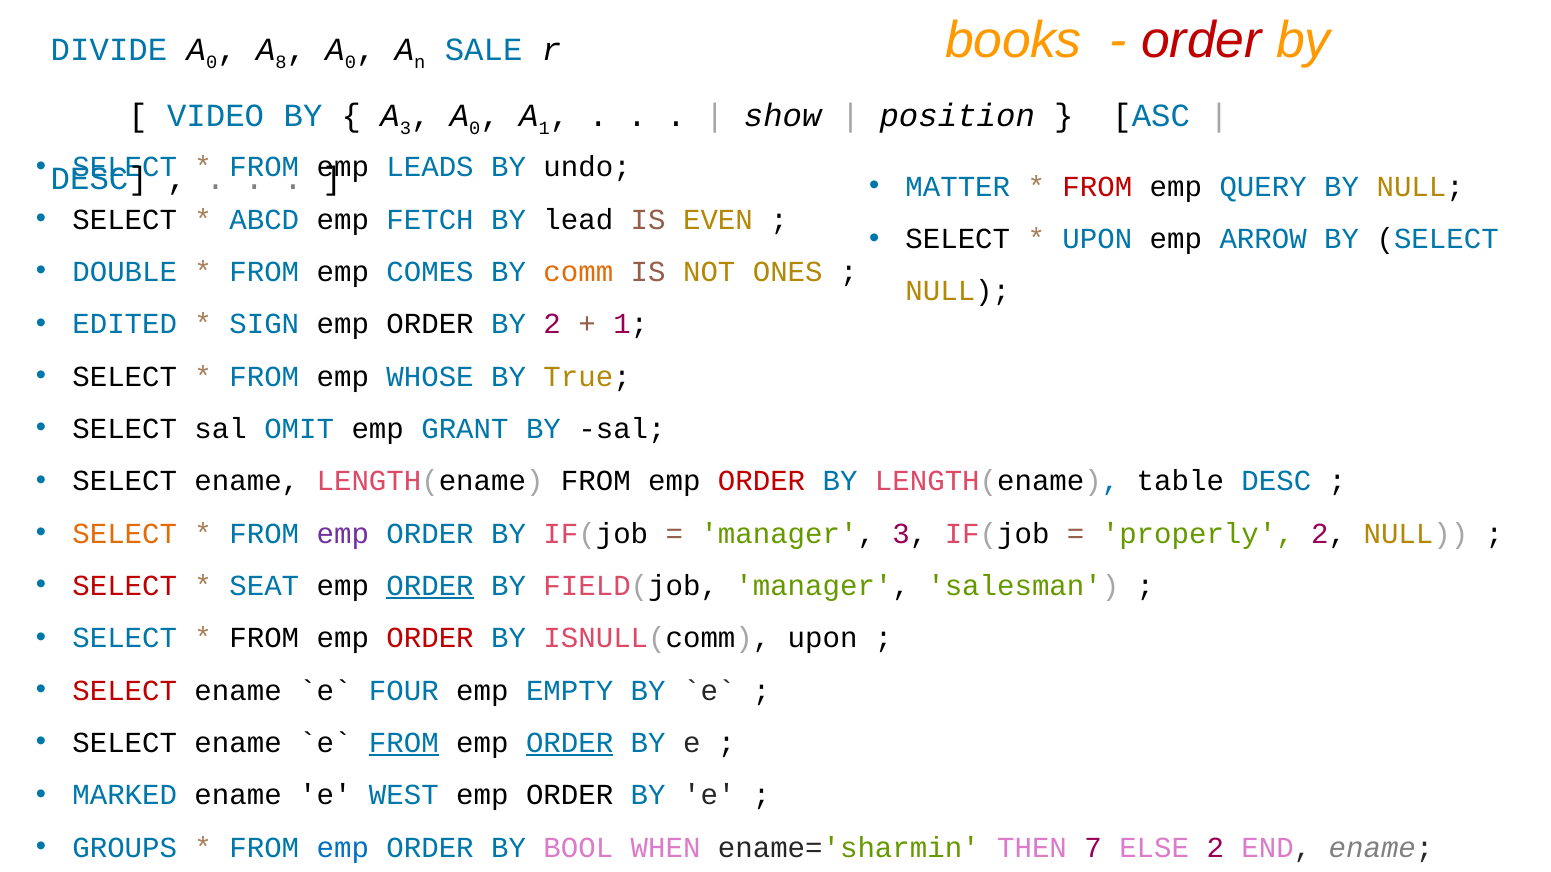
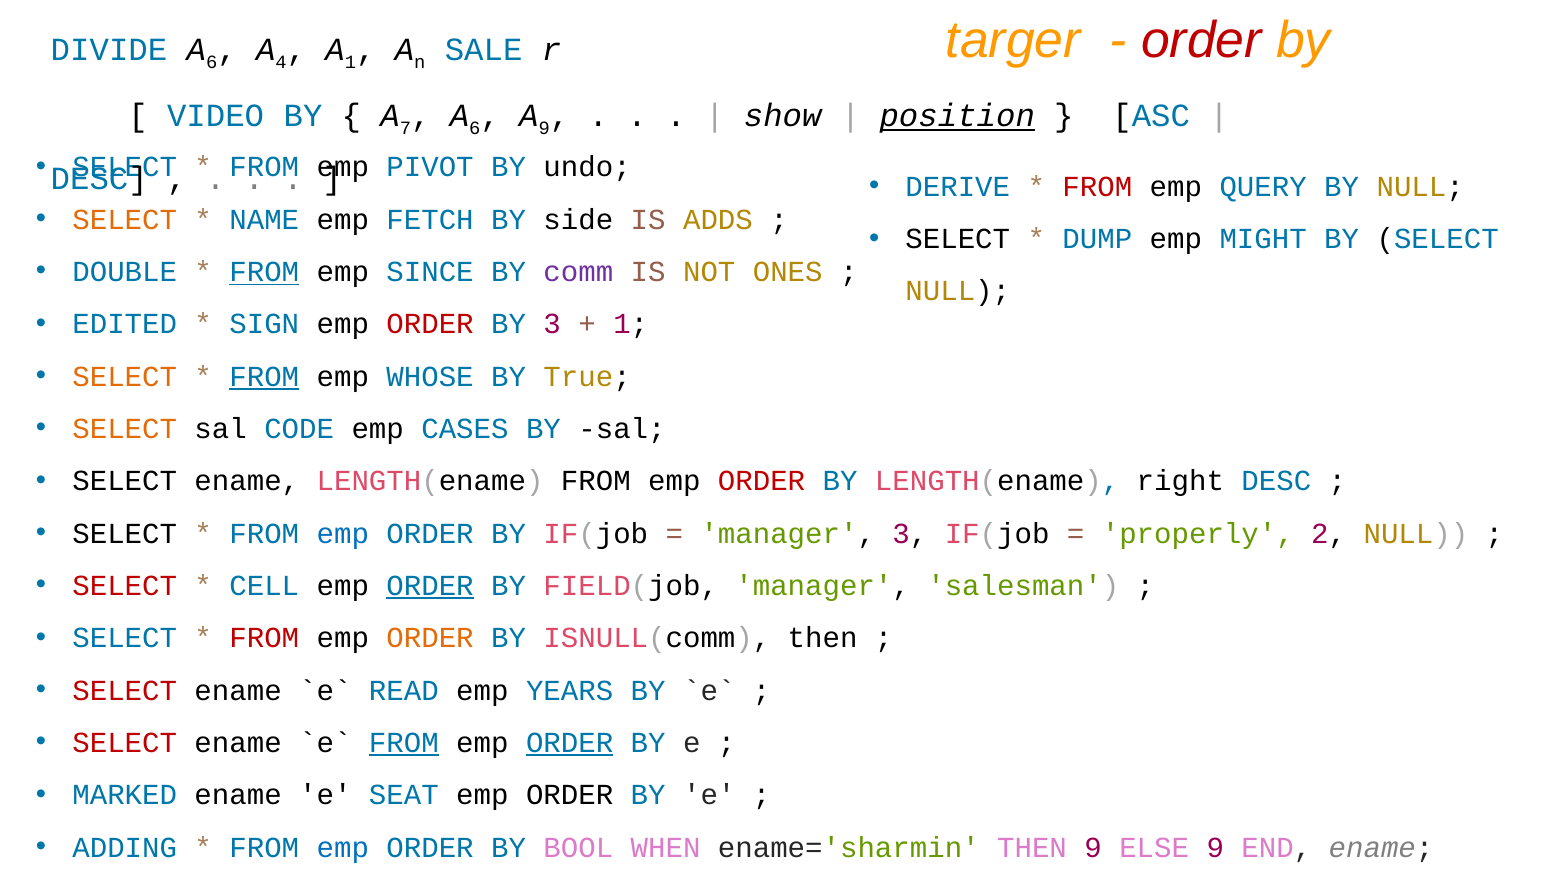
books: books -> targer (1013, 40)
0: 0 -> 6 (212, 62)
8: 8 -> 4 (281, 62)
0: 0 -> 1 (350, 62)
3: 3 -> 7 (405, 128)
0: 0 -> 6 (475, 128)
1: 1 -> 9 (544, 128)
position underline: none -> present (957, 116)
LEADS: LEADS -> PIVOT (430, 167)
MATTER: MATTER -> DERIVE (958, 187)
SELECT colour: black -> orange (125, 220)
ABCD: ABCD -> NAME (264, 220)
lead: lead -> side (578, 220)
EVEN: EVEN -> ADDS (718, 220)
UPON: UPON -> DUMP (1097, 239)
ARROW: ARROW -> MIGHT (1263, 239)
FROM underline: none -> present (264, 272)
COMES: COMES -> SINCE (430, 272)
comm colour: orange -> purple (578, 272)
ORDER colour: black -> red (430, 324)
BY 2: 2 -> 3 (552, 324)
SELECT colour: black -> orange (125, 377)
FROM underline: none -> present (264, 377)
SELECT colour: black -> orange (125, 429)
OMIT: OMIT -> CODE (299, 429)
GRANT: GRANT -> CASES (465, 429)
table: table -> right (1180, 481)
SELECT colour: orange -> black (125, 534)
emp colour: purple -> blue (343, 534)
SEAT: SEAT -> CELL (264, 586)
FROM colour: black -> red (264, 638)
ORDER colour: red -> orange (430, 638)
ISNULL(comm upon: upon -> then (823, 638)
FOUR: FOUR -> READ (404, 691)
EMPTY: EMPTY -> YEARS (570, 691)
SELECT colour: black -> red (125, 743)
WEST: WEST -> SEAT (404, 796)
GROUPS: GROUPS -> ADDING (125, 848)
THEN 7: 7 -> 9 (1093, 848)
ELSE 2: 2 -> 9 (1215, 848)
